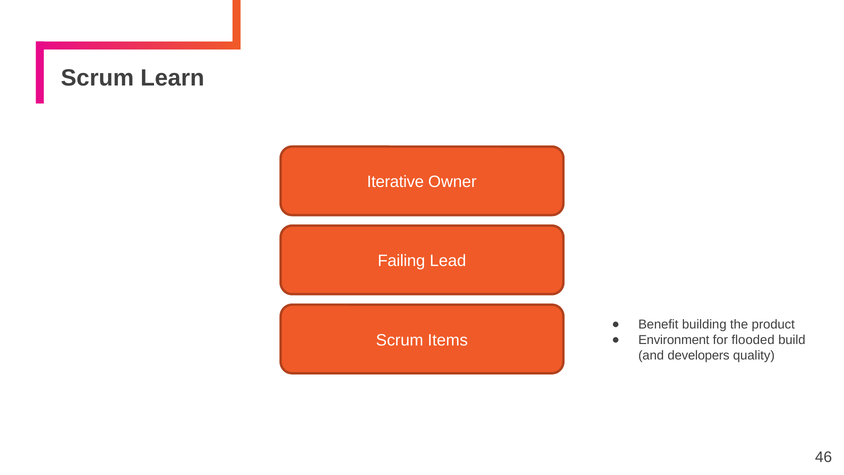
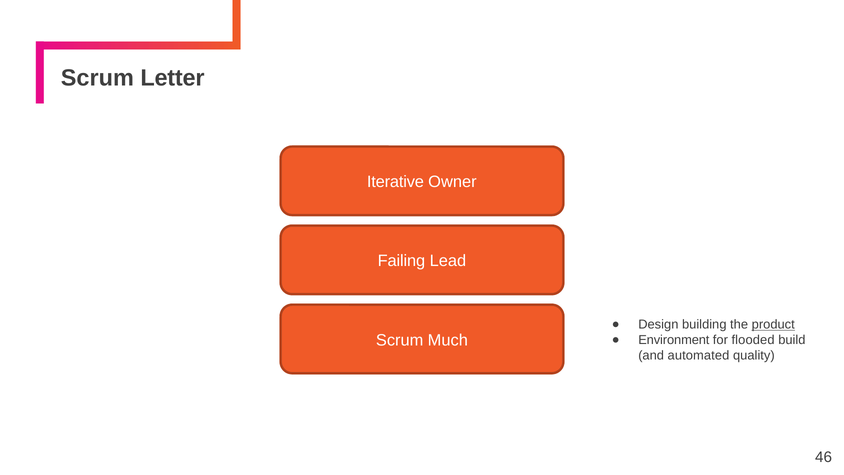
Learn: Learn -> Letter (172, 78)
Benefit: Benefit -> Design (658, 325)
product underline: none -> present (773, 325)
Items: Items -> Much (448, 340)
developers: developers -> automated (698, 355)
